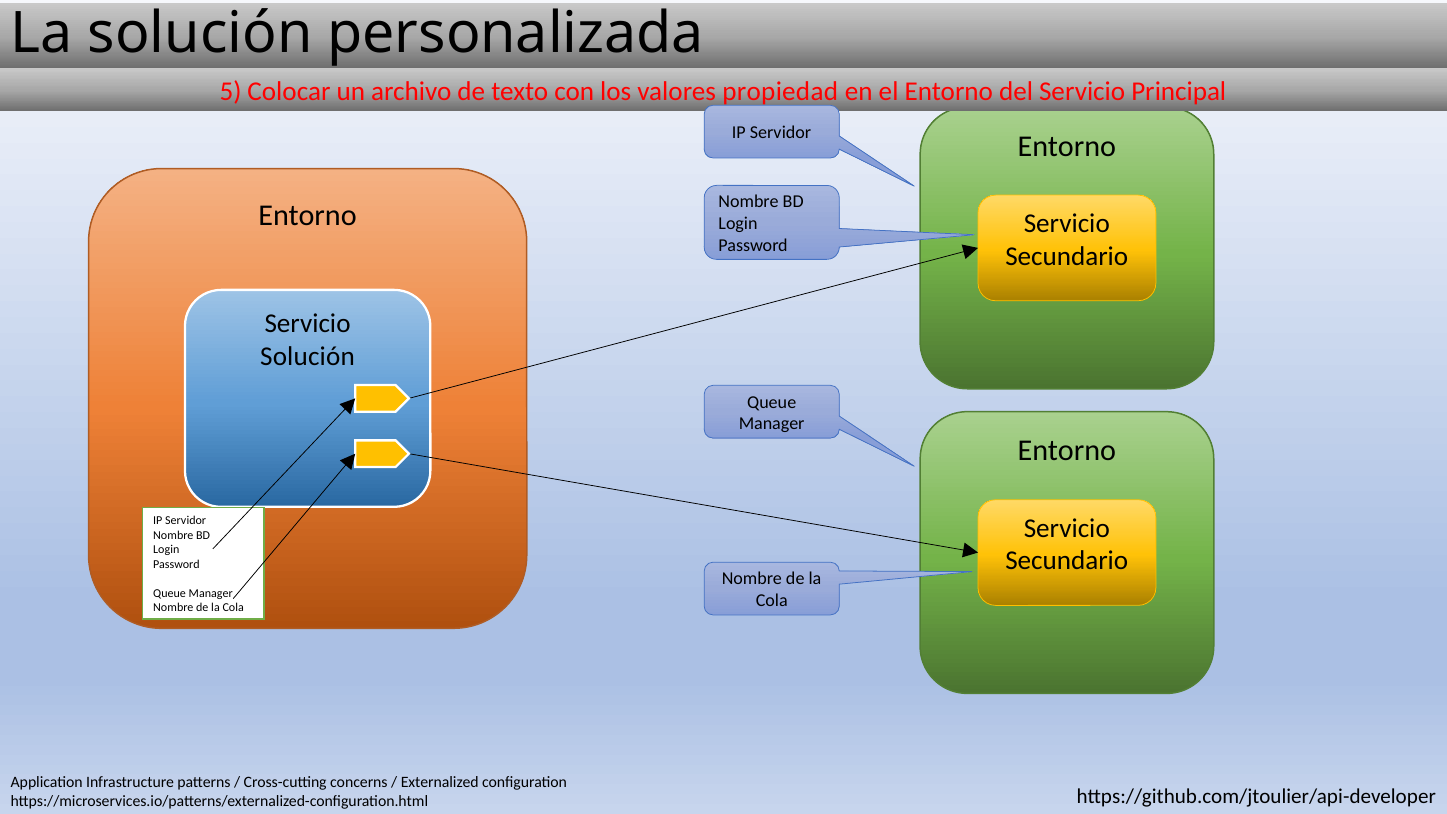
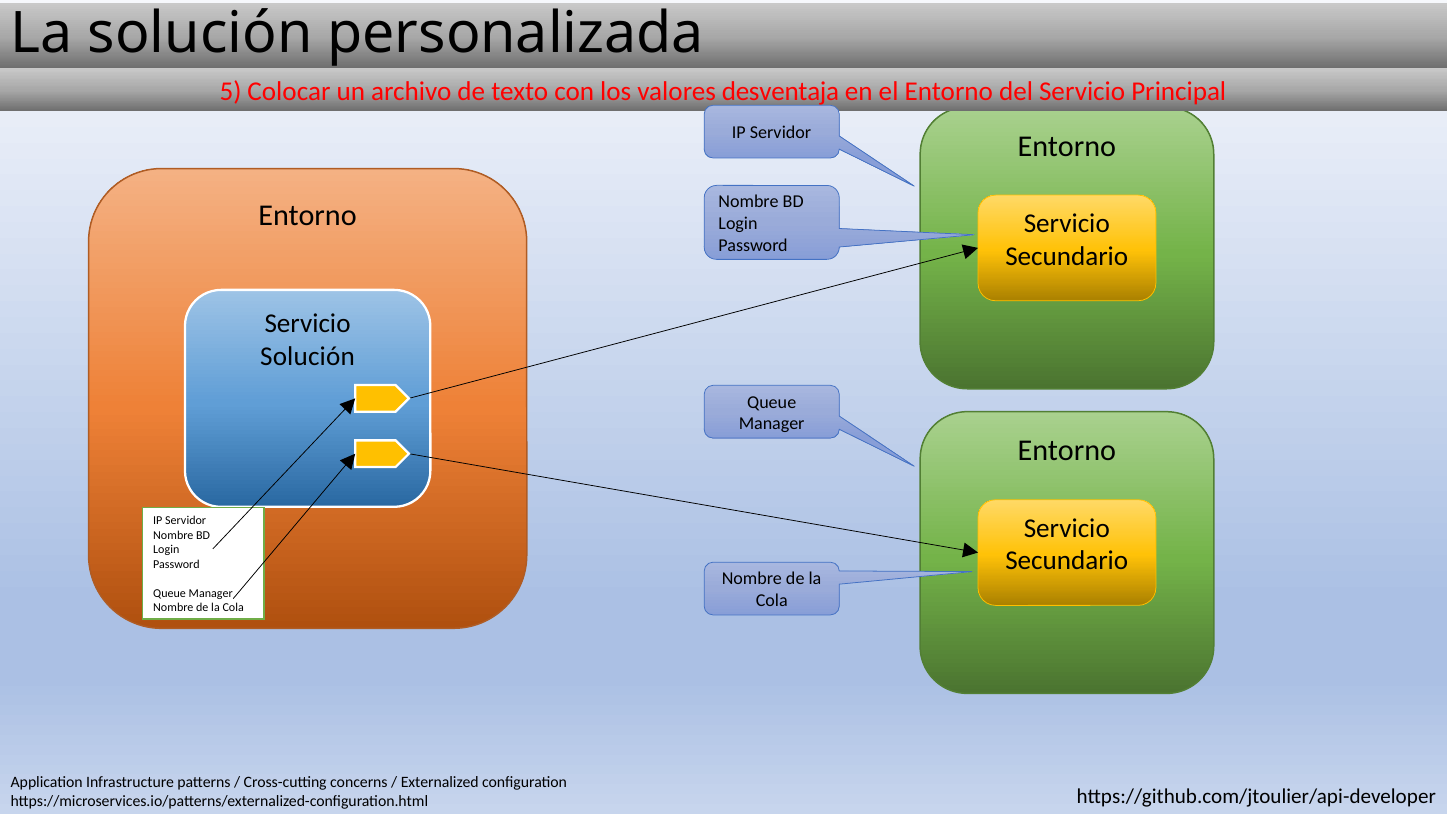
propiedad: propiedad -> desventaja (780, 91)
